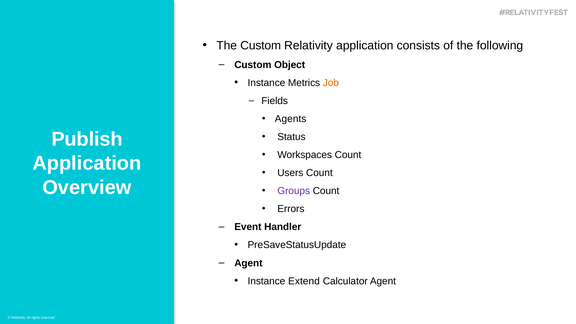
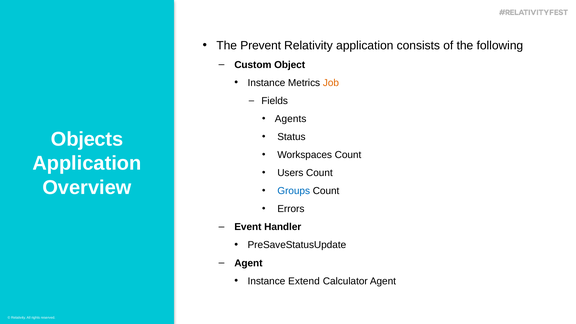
The Custom: Custom -> Prevent (261, 46)
Publish: Publish -> Objects (87, 139)
Groups colour: purple -> blue (294, 191)
